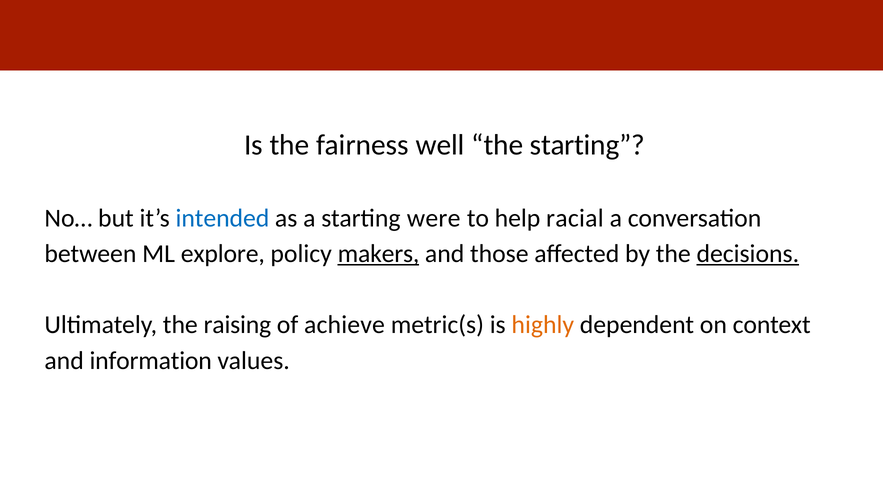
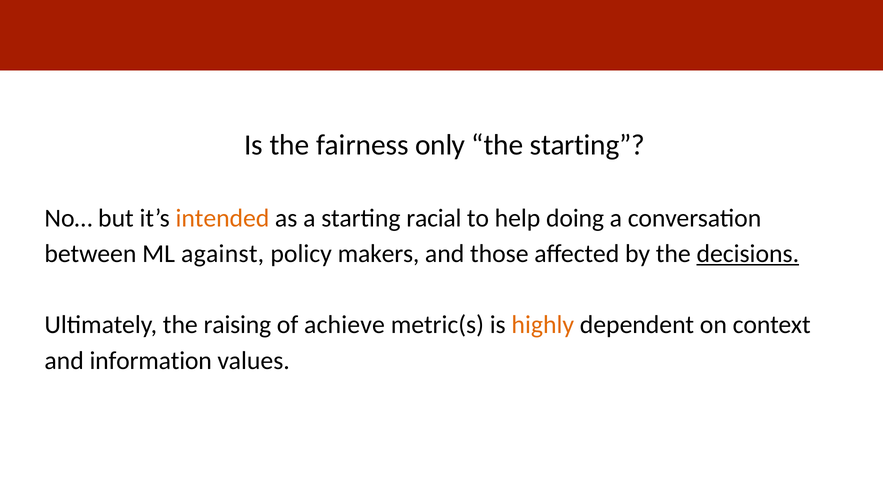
well: well -> only (440, 145)
intended colour: blue -> orange (222, 218)
were: were -> racial (434, 218)
racial: racial -> doing (575, 218)
explore: explore -> against (223, 254)
makers underline: present -> none (378, 254)
